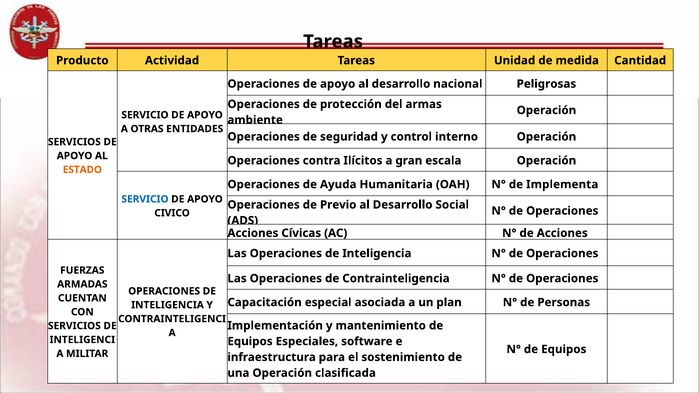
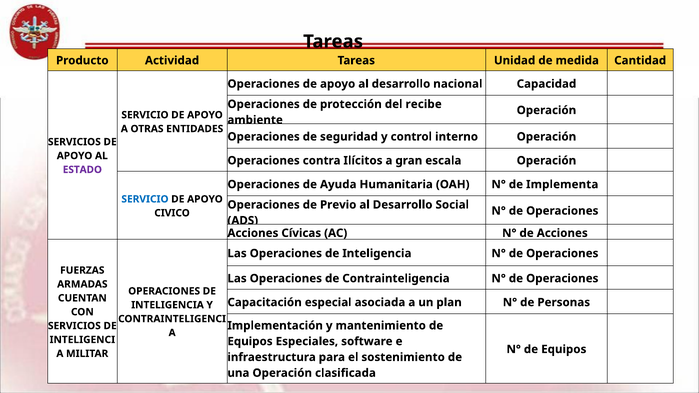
Peligrosas: Peligrosas -> Capacidad (546, 84)
armas: armas -> recibe (424, 104)
ESTADO colour: orange -> purple (82, 170)
